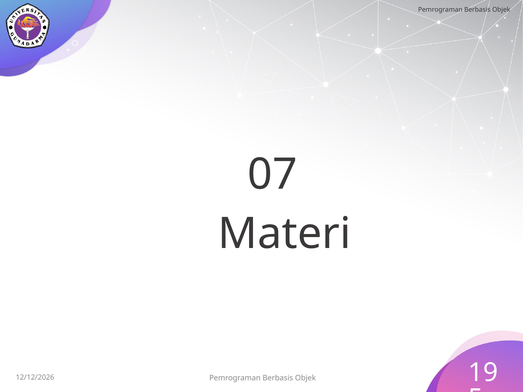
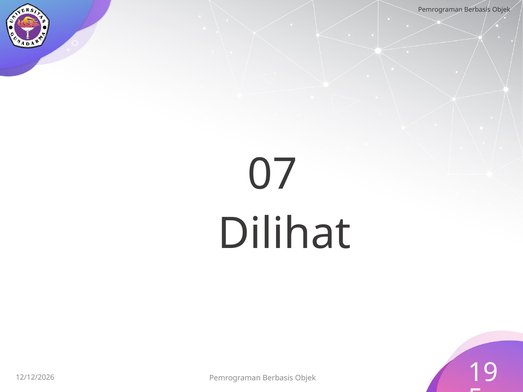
Materi: Materi -> Dilihat (284, 234)
